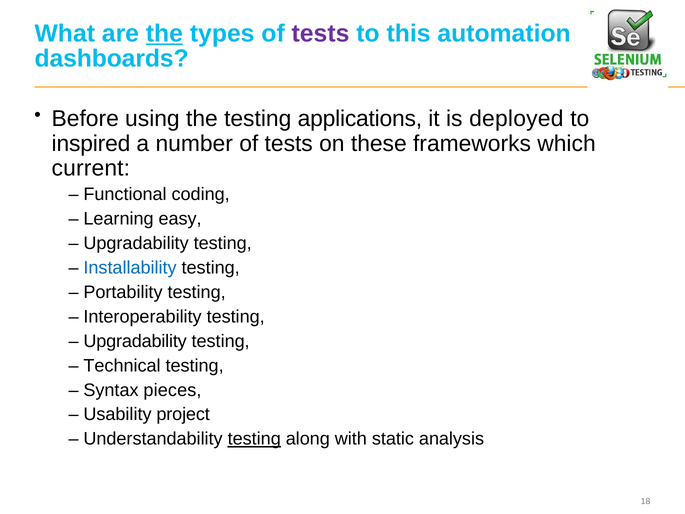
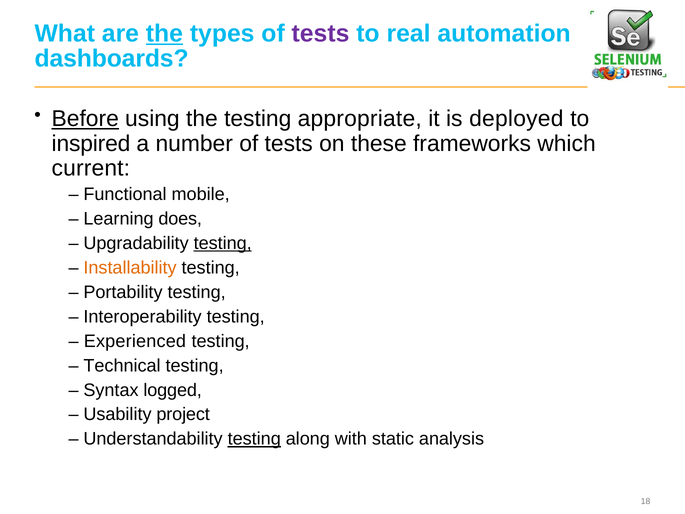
this: this -> real (409, 34)
Before underline: none -> present (85, 119)
applications: applications -> appropriate (360, 119)
coding: coding -> mobile (201, 194)
easy: easy -> does (180, 219)
testing underline: none -> present (223, 243)
Installability colour: blue -> orange (130, 268)
Upgradability: Upgradability -> Experienced (135, 341)
pieces: pieces -> logged (173, 390)
